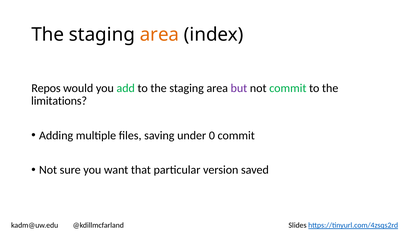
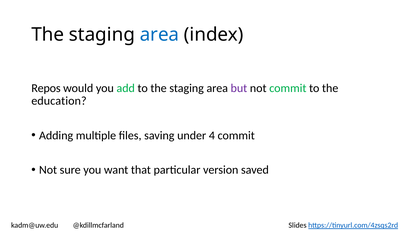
area colour: orange -> blue (159, 35)
limitations: limitations -> education (59, 101)
0: 0 -> 4 (212, 136)
